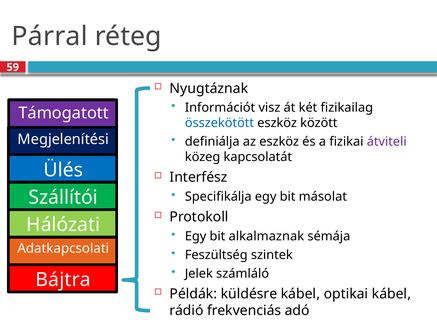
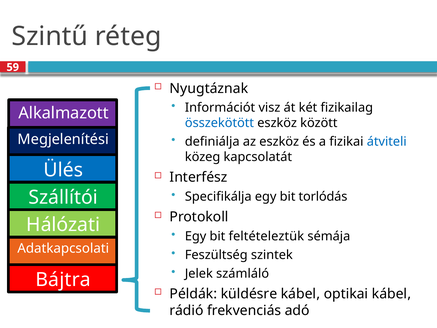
Párral: Párral -> Szintű (50, 36)
Támogatott: Támogatott -> Alkalmazott (64, 113)
átviteli colour: purple -> blue (387, 142)
másolat: másolat -> torlódás (323, 197)
alkalmaznak: alkalmaznak -> feltételeztük (266, 236)
